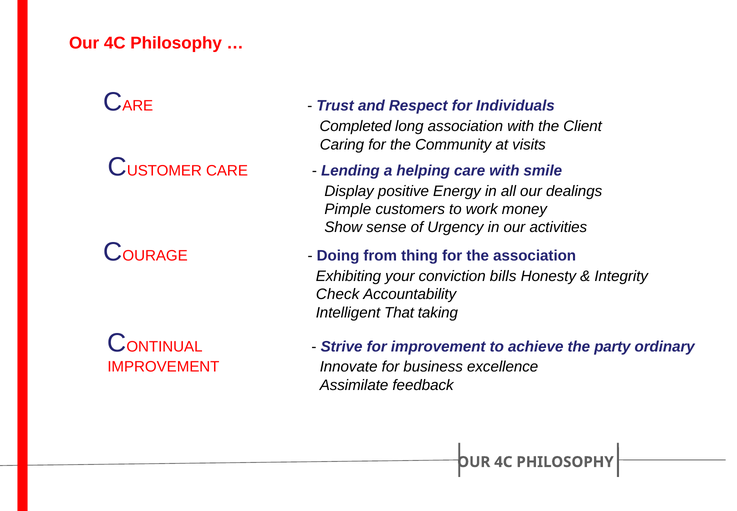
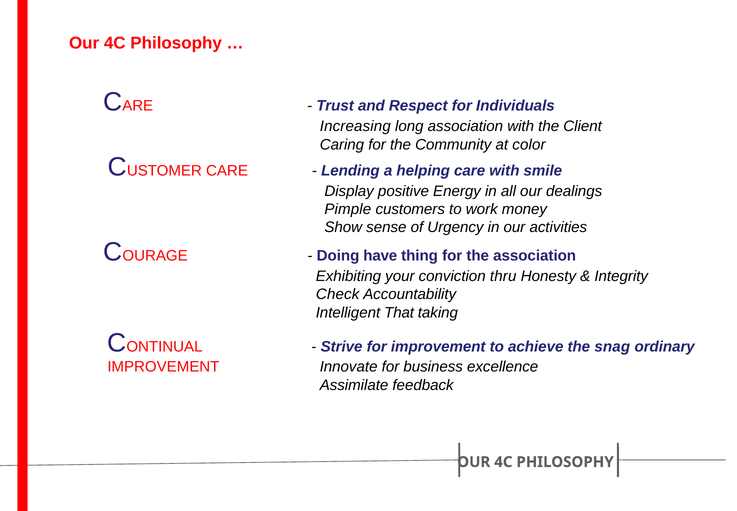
Completed: Completed -> Increasing (355, 126)
visits: visits -> color (529, 144)
from: from -> have (380, 255)
bills: bills -> thru (503, 276)
party: party -> snag (612, 346)
